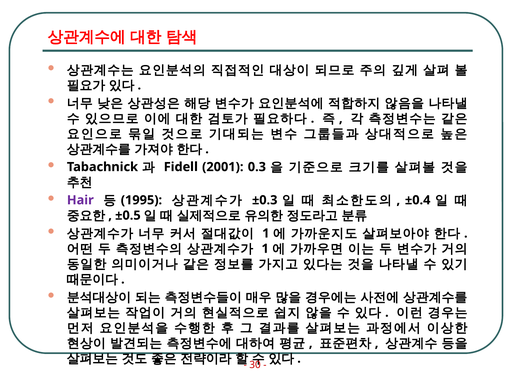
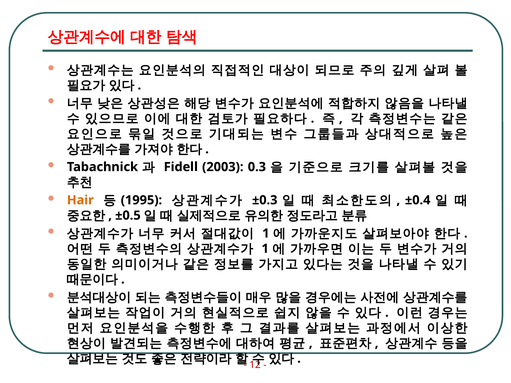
2001: 2001 -> 2003 (223, 167)
Hair colour: purple -> orange (80, 200)
30: 30 -> 12 (255, 365)
